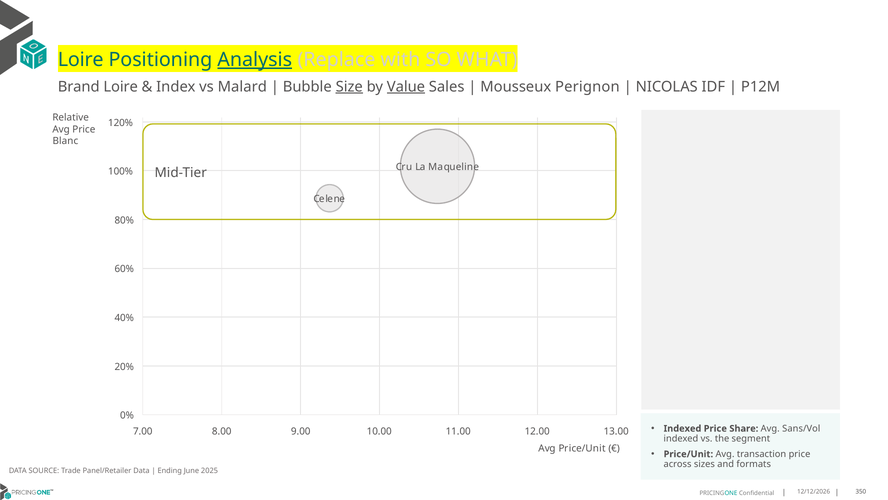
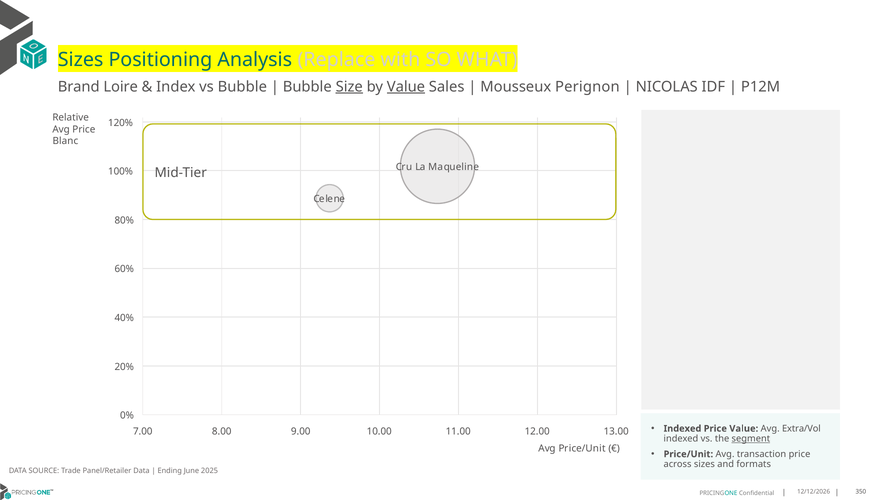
Loire: Loire -> Sizes (81, 60)
Analysis underline: present -> none (255, 60)
vs Malard: Malard -> Bubble (242, 87)
Price Share: Share -> Value (744, 428)
Sans/Vol: Sans/Vol -> Extra/Vol (801, 428)
segment underline: none -> present (751, 438)
